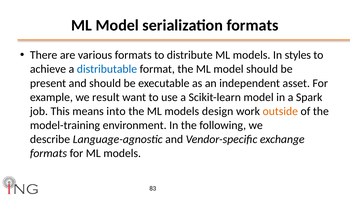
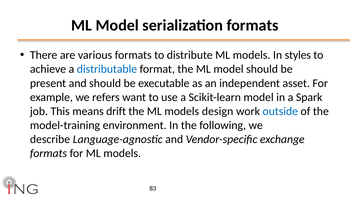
result: result -> refers (106, 97)
into: into -> drift (116, 111)
outside colour: orange -> blue (280, 111)
